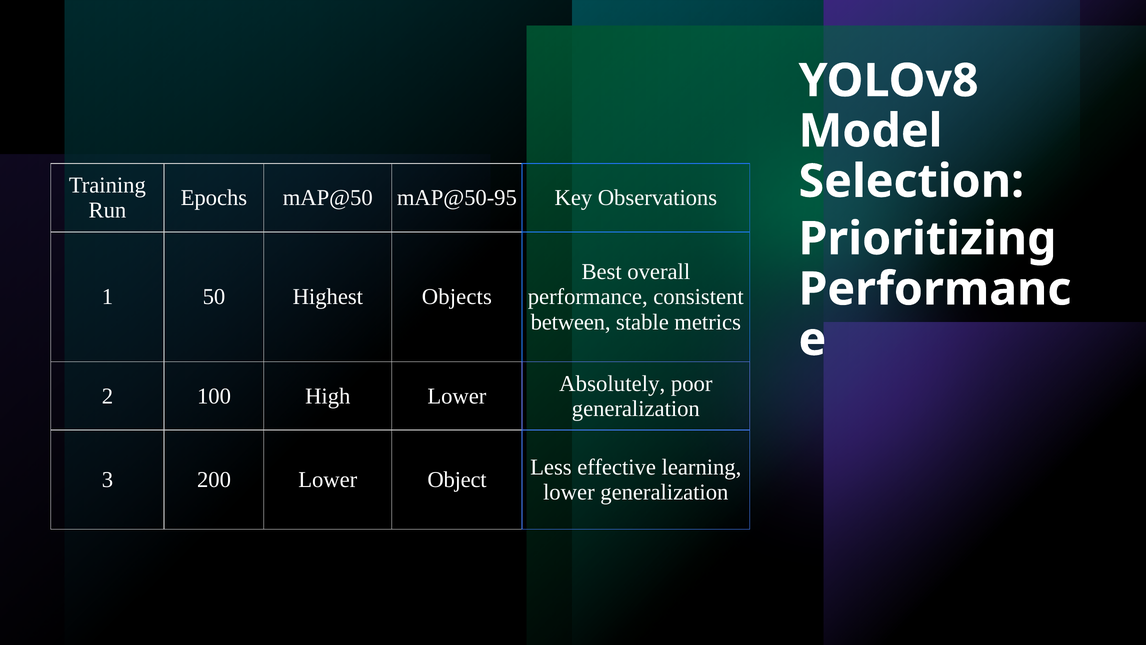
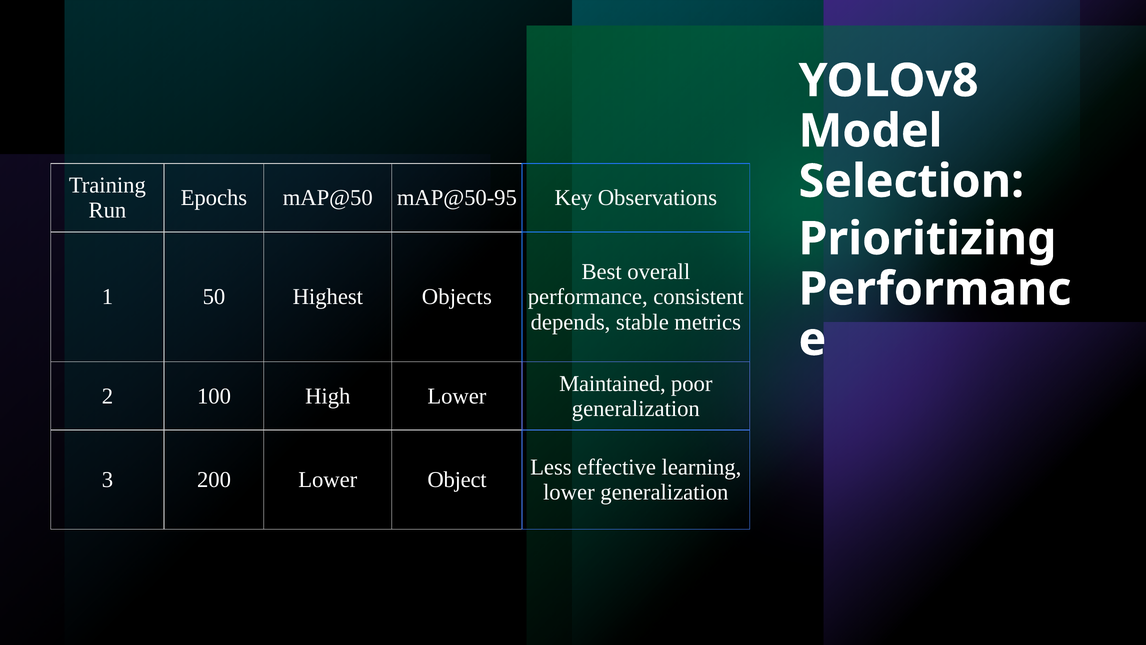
between: between -> depends (571, 322)
Absolutely: Absolutely -> Maintained (612, 383)
